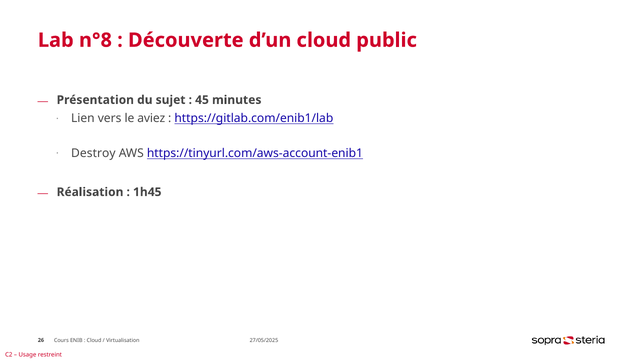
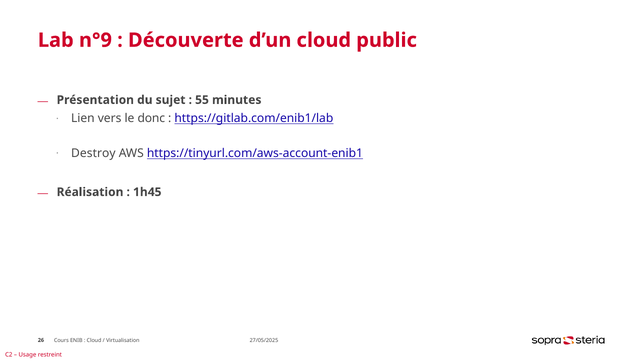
n°8: n°8 -> n°9 (95, 40)
45: 45 -> 55 (202, 100)
aviez: aviez -> donc (151, 118)
